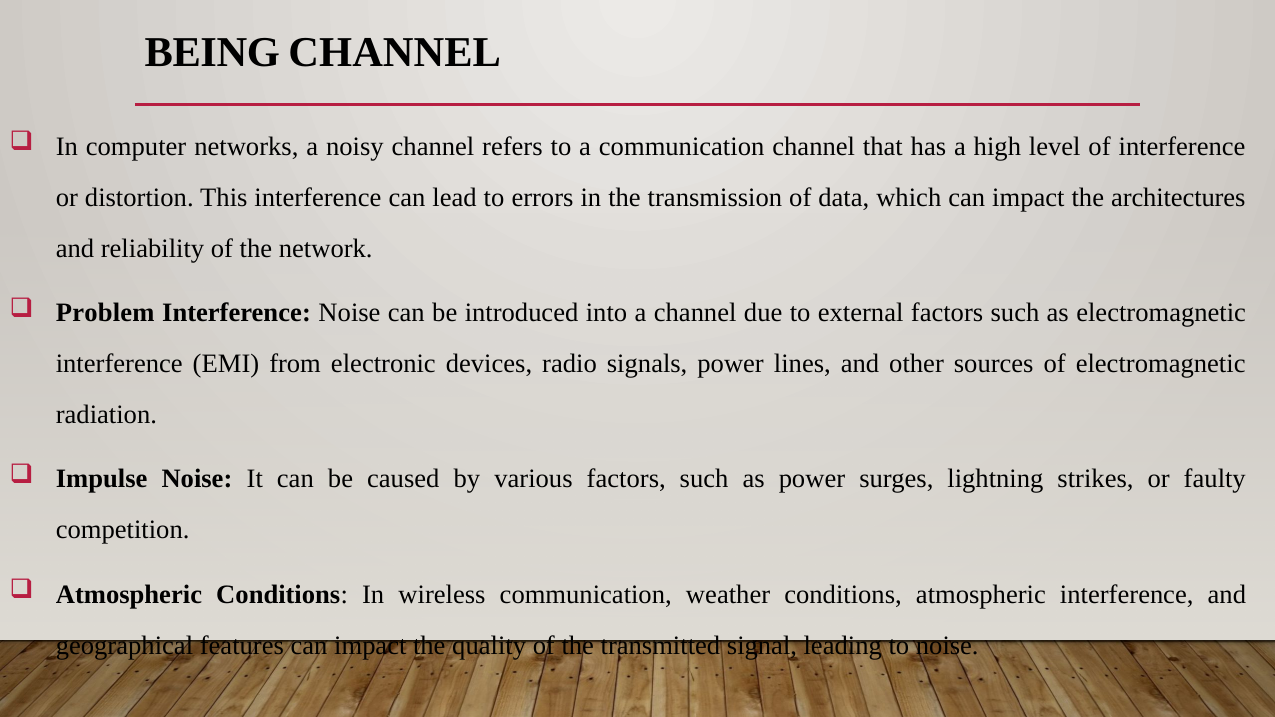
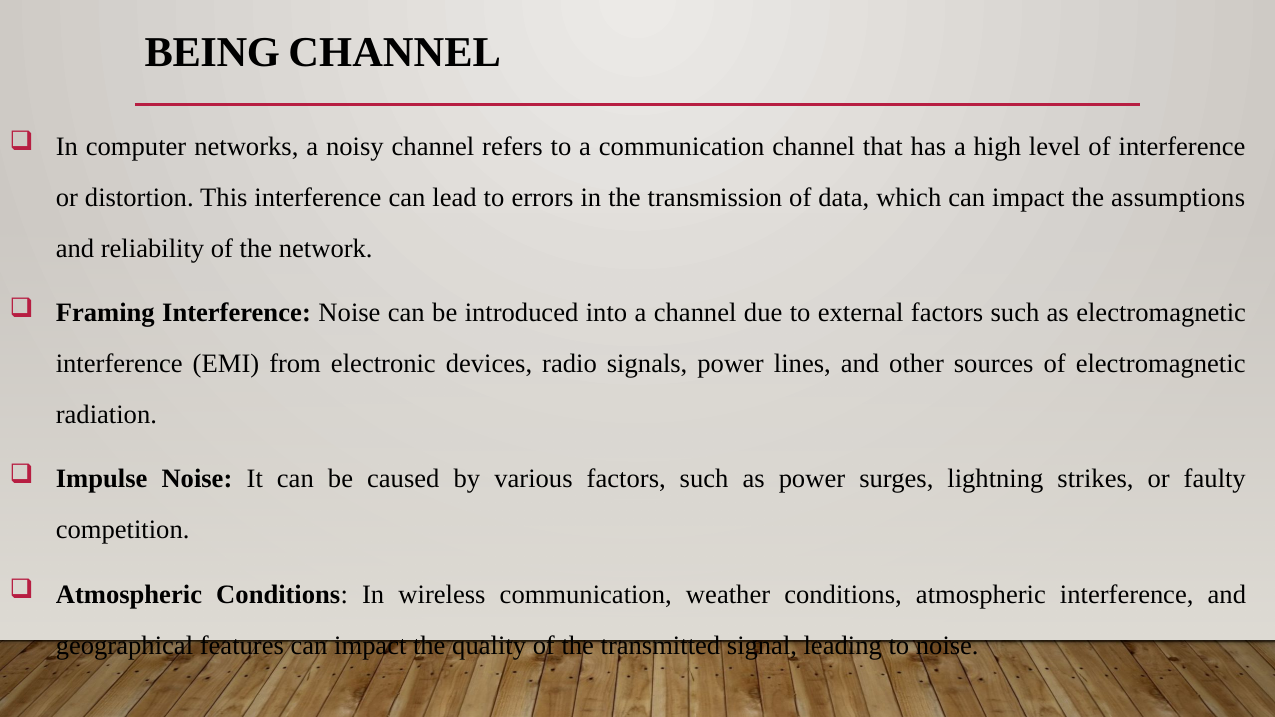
architectures: architectures -> assumptions (1178, 197)
Problem: Problem -> Framing (105, 313)
